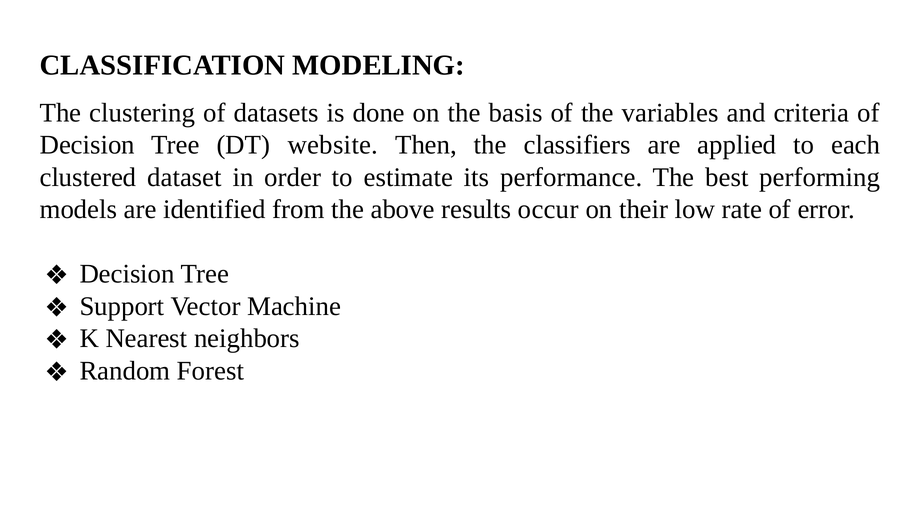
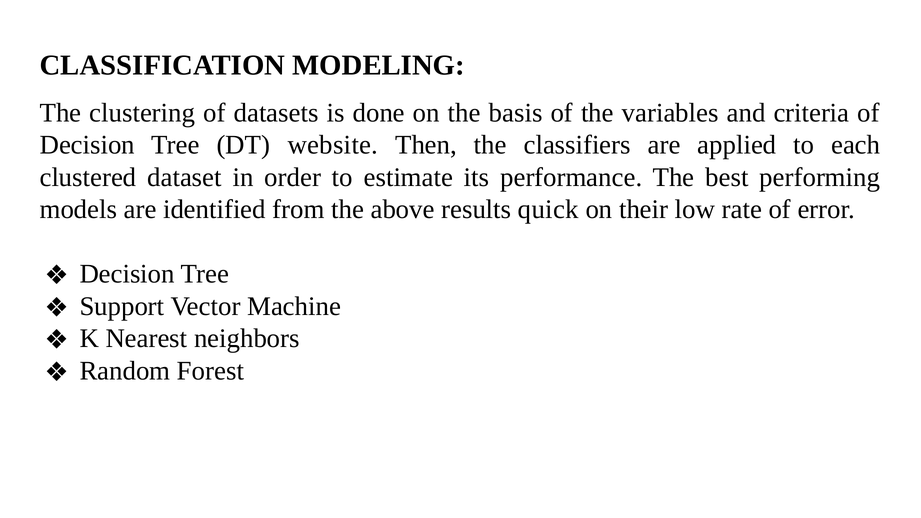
occur: occur -> quick (548, 210)
